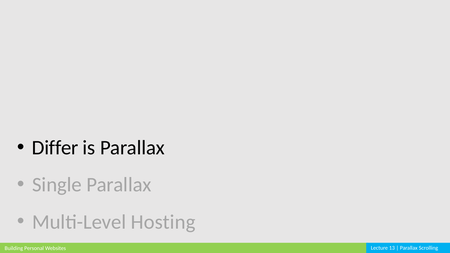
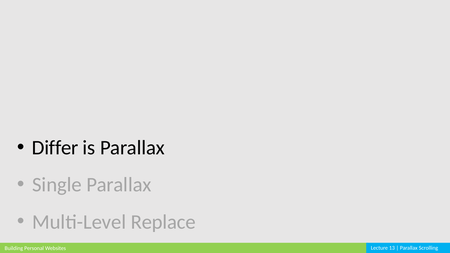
Hosting: Hosting -> Replace (163, 222)
